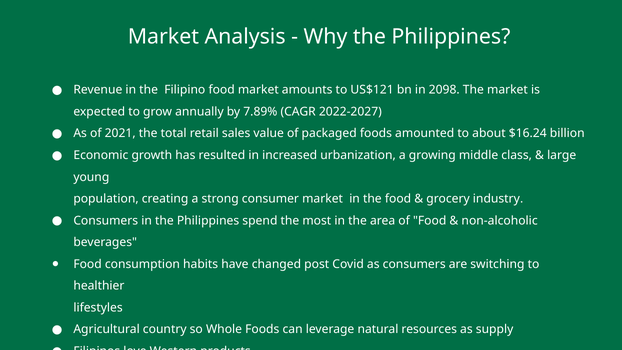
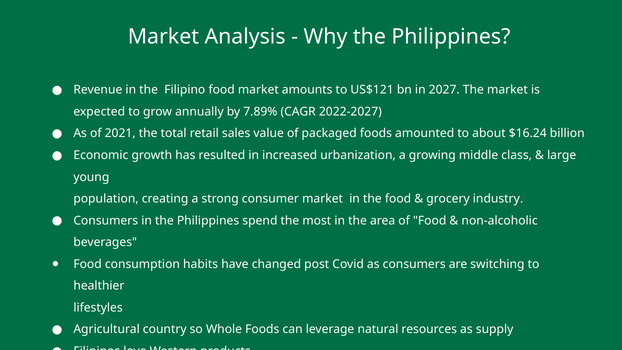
2098: 2098 -> 2027 (444, 90)
